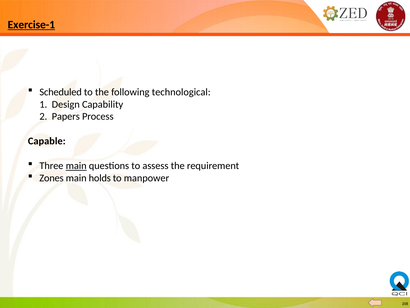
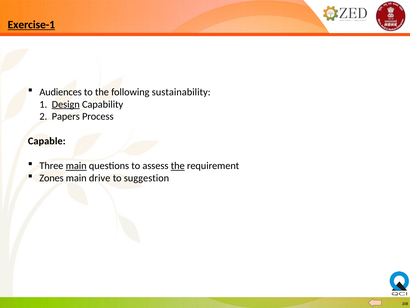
Scheduled: Scheduled -> Audiences (61, 92)
technological: technological -> sustainability (181, 92)
Design underline: none -> present (66, 104)
the underline: none -> present (178, 166)
holds: holds -> drive (100, 178)
manpower: manpower -> suggestion (146, 178)
